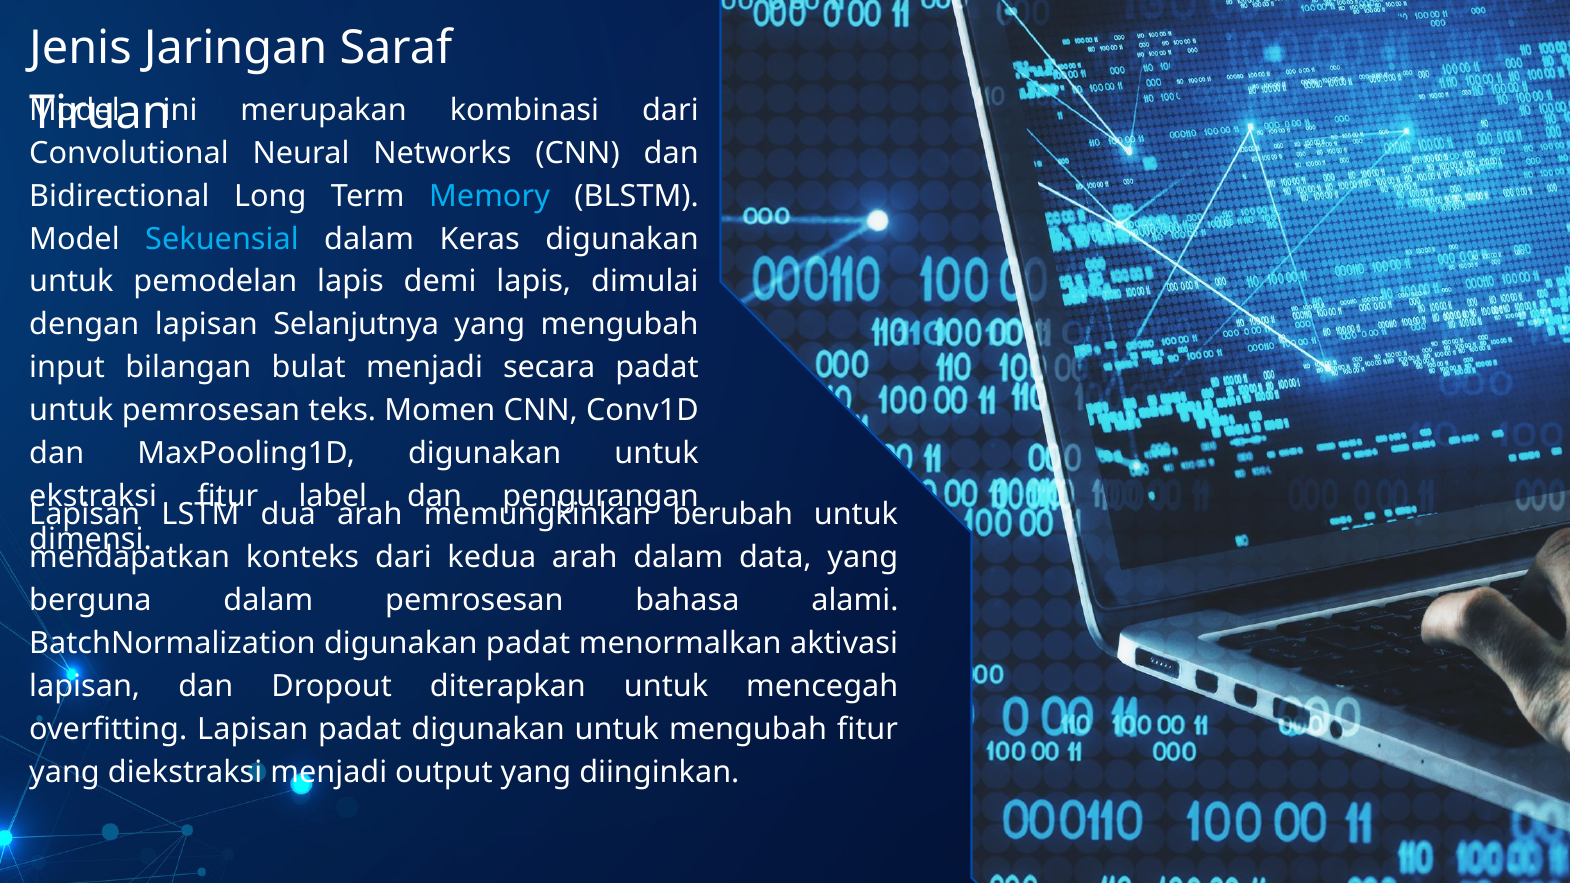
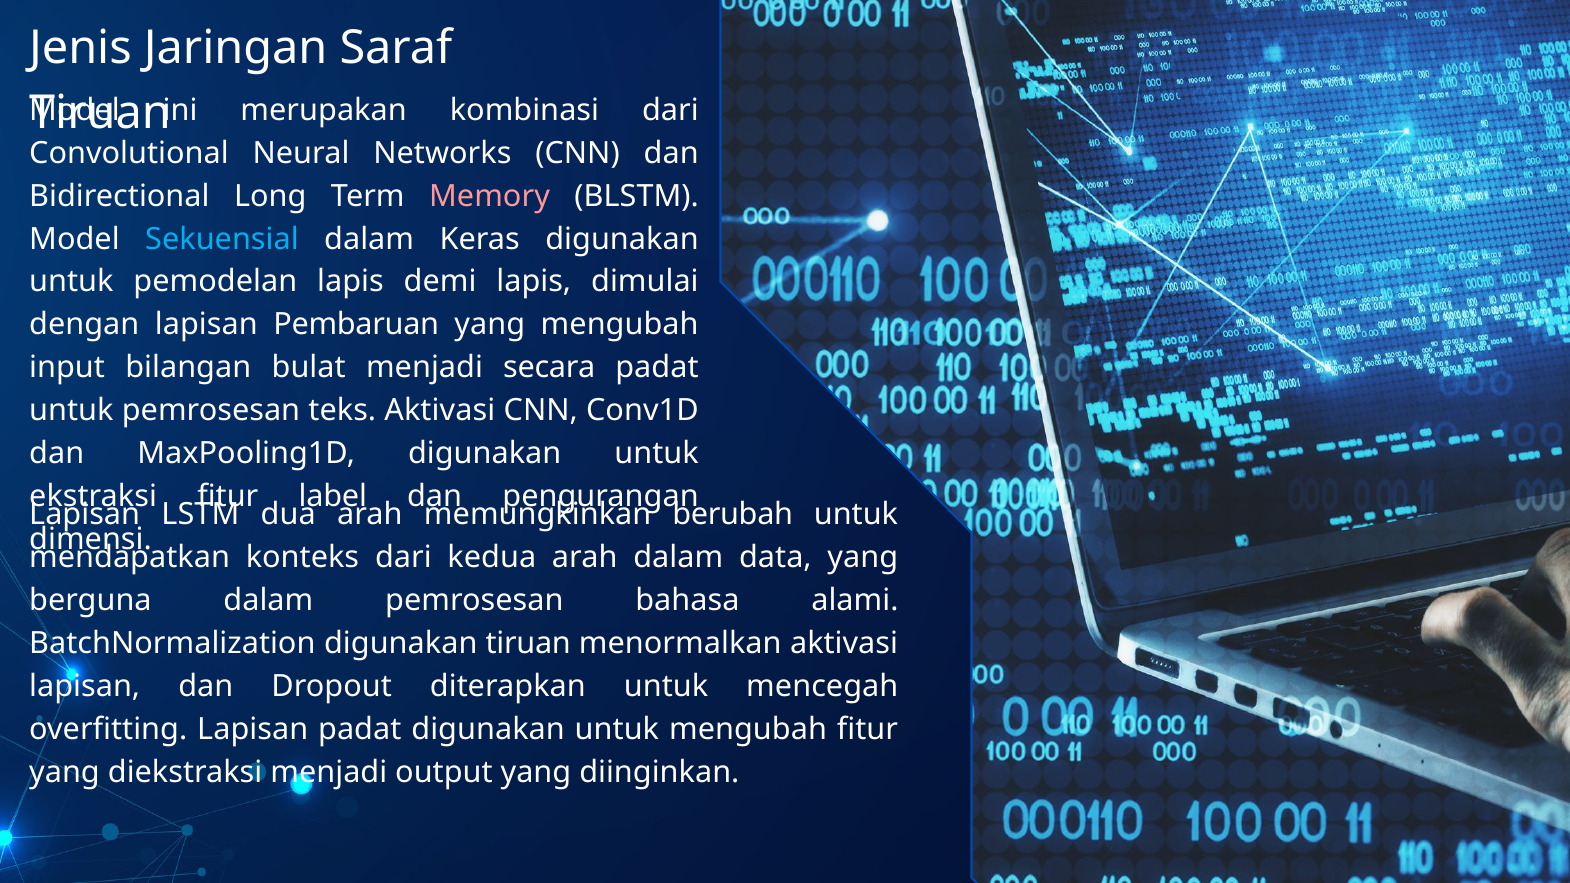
Memory colour: light blue -> pink (490, 196)
Selanjutnya: Selanjutnya -> Pembaruan (356, 325)
teks Momen: Momen -> Aktivasi (440, 411)
digunakan padat: padat -> tiruan (528, 644)
